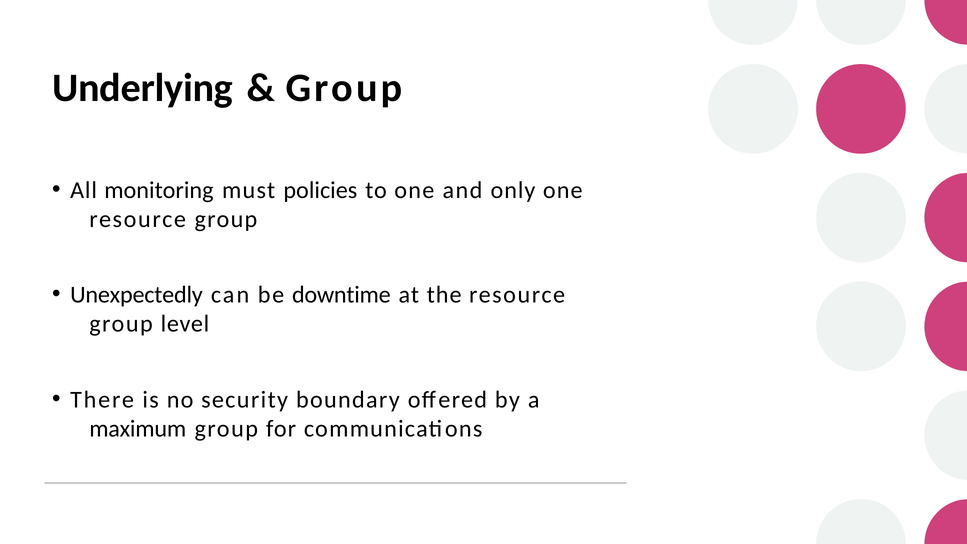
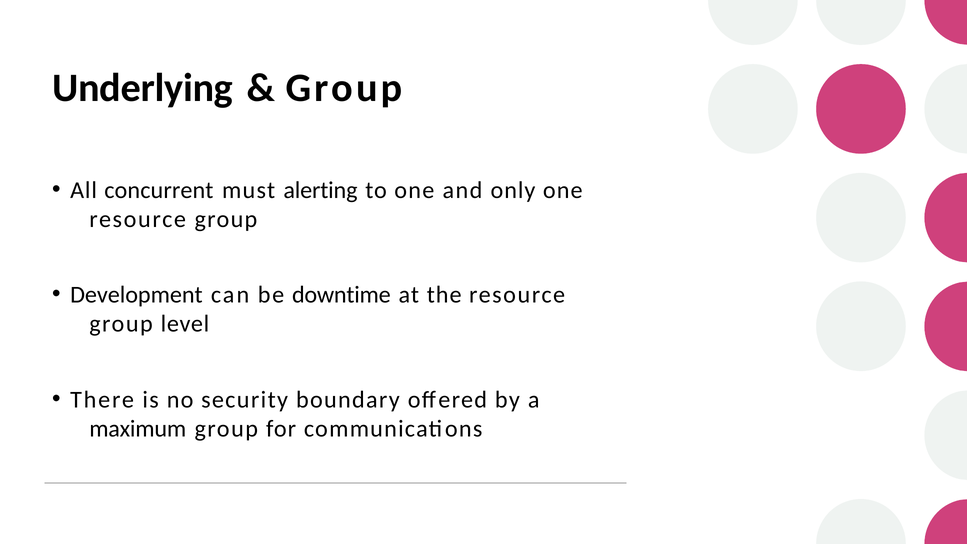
monitoring: monitoring -> concurrent (159, 190)
policies: policies -> alerting (320, 190)
Unexpectedly: Unexpectedly -> Development (136, 295)
